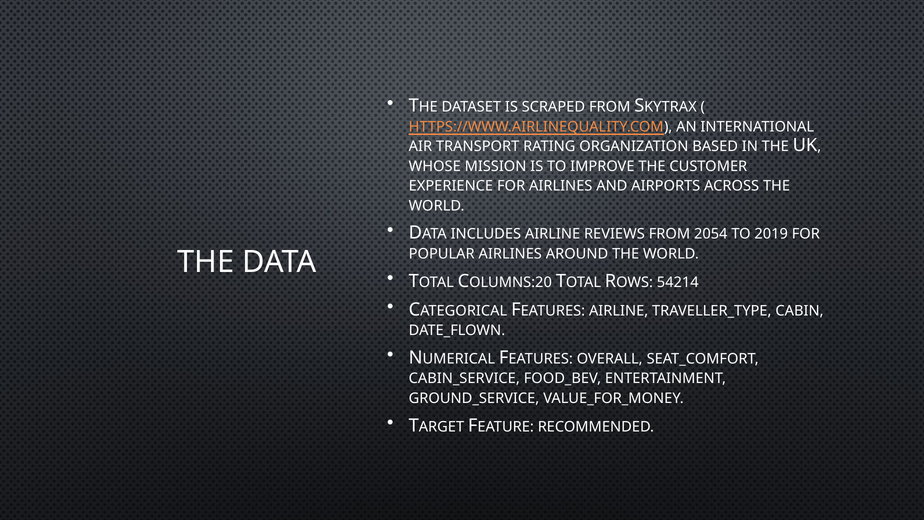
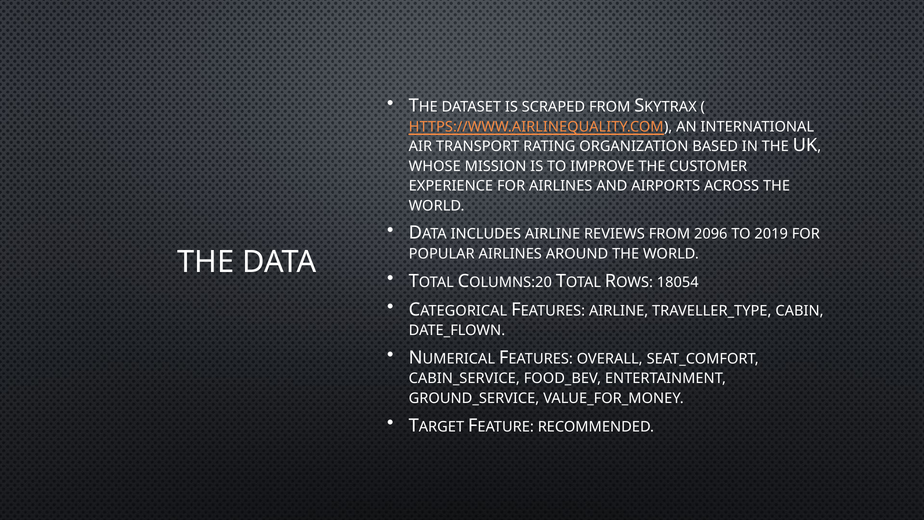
2054: 2054 -> 2096 (711, 234)
54214: 54214 -> 18054 (678, 282)
